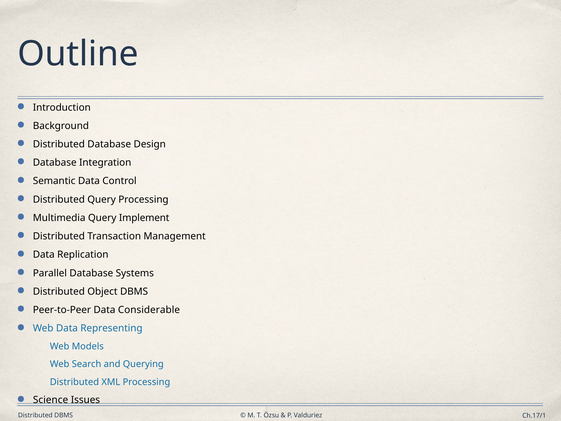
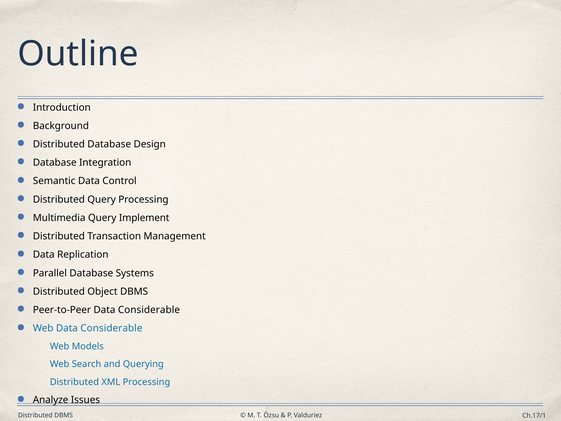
Web Data Representing: Representing -> Considerable (111, 328)
Science: Science -> Analyze (51, 400)
